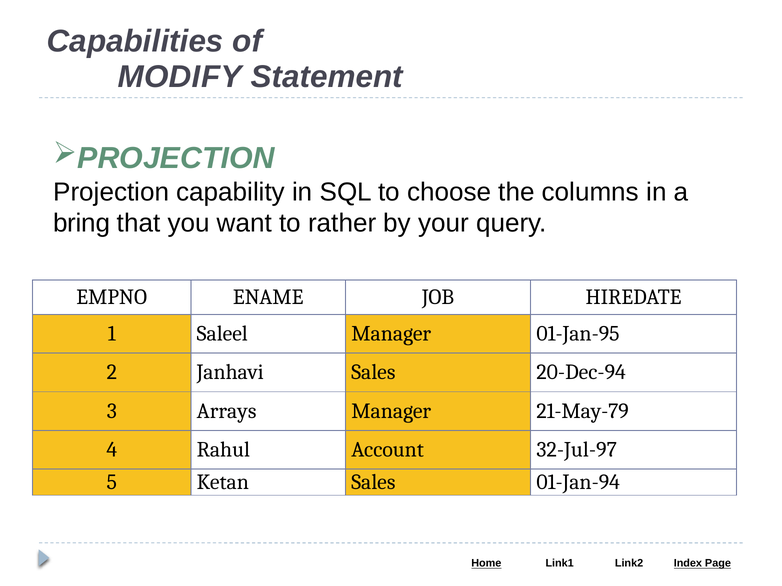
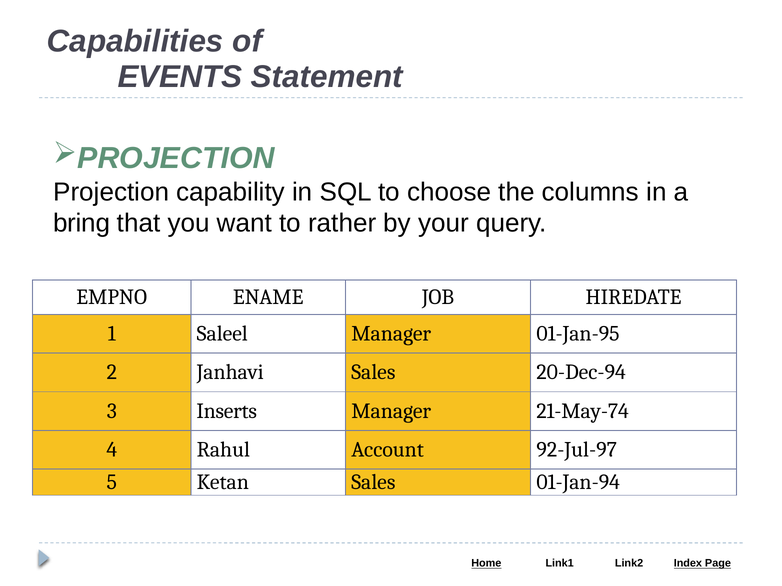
MODIFY: MODIFY -> EVENTS (180, 77)
Arrays: Arrays -> Inserts (227, 411)
21-May-79: 21-May-79 -> 21-May-74 (583, 411)
32-Jul-97: 32-Jul-97 -> 92-Jul-97 (577, 450)
